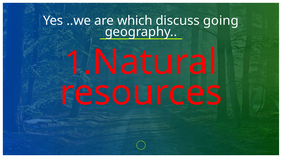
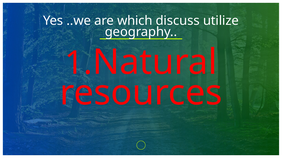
going: going -> utilize (221, 21)
